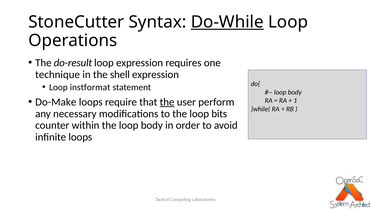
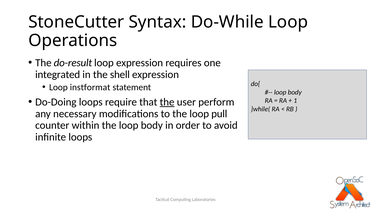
Do-While underline: present -> none (227, 22)
technique: technique -> integrated (58, 74)
Do-Make: Do-Make -> Do-Doing (56, 102)
bits: bits -> pull (219, 114)
